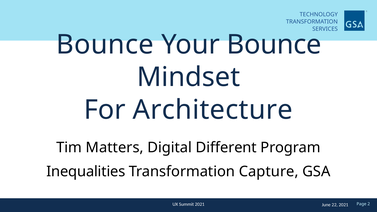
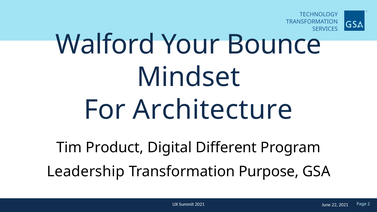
Bounce: Bounce -> Walford (105, 45)
Matters: Matters -> Product (115, 148)
Inequalities: Inequalities -> Leadership (86, 172)
Capture: Capture -> Purpose (269, 172)
